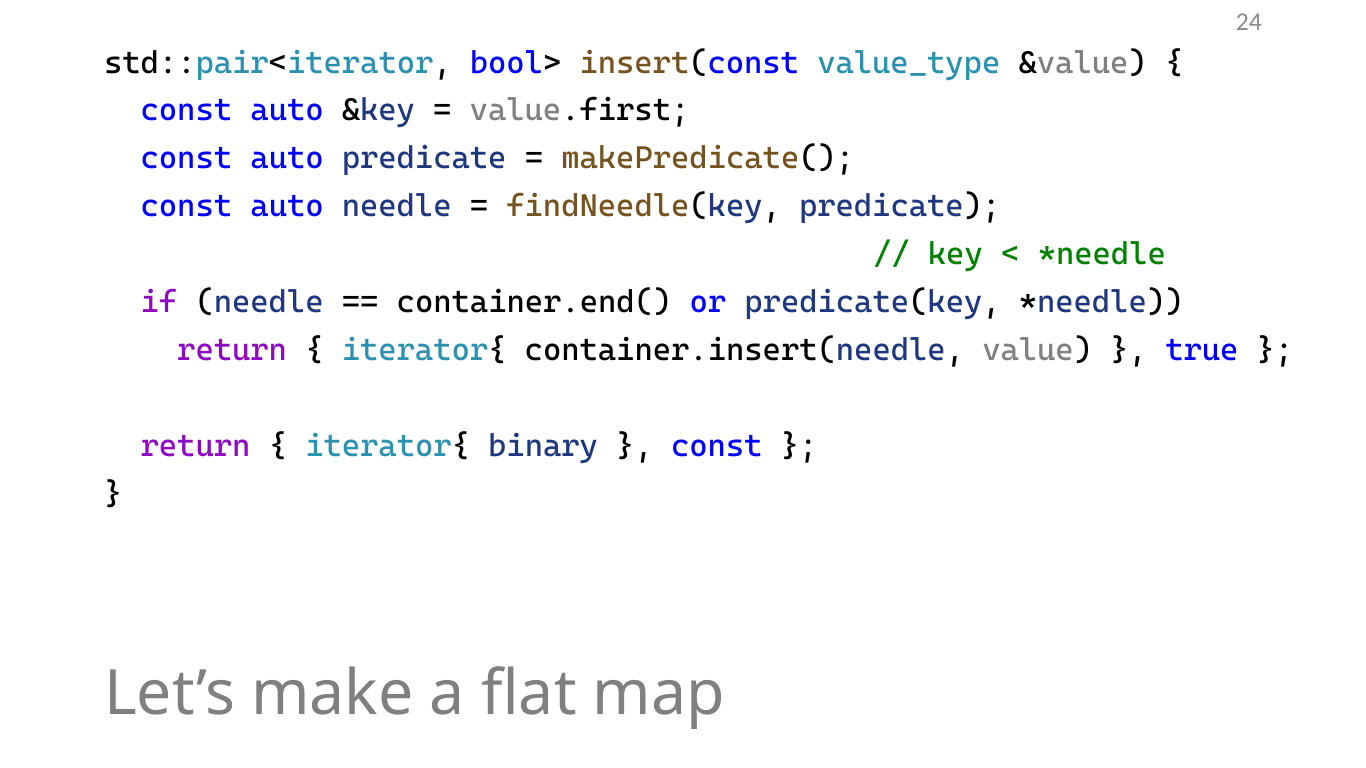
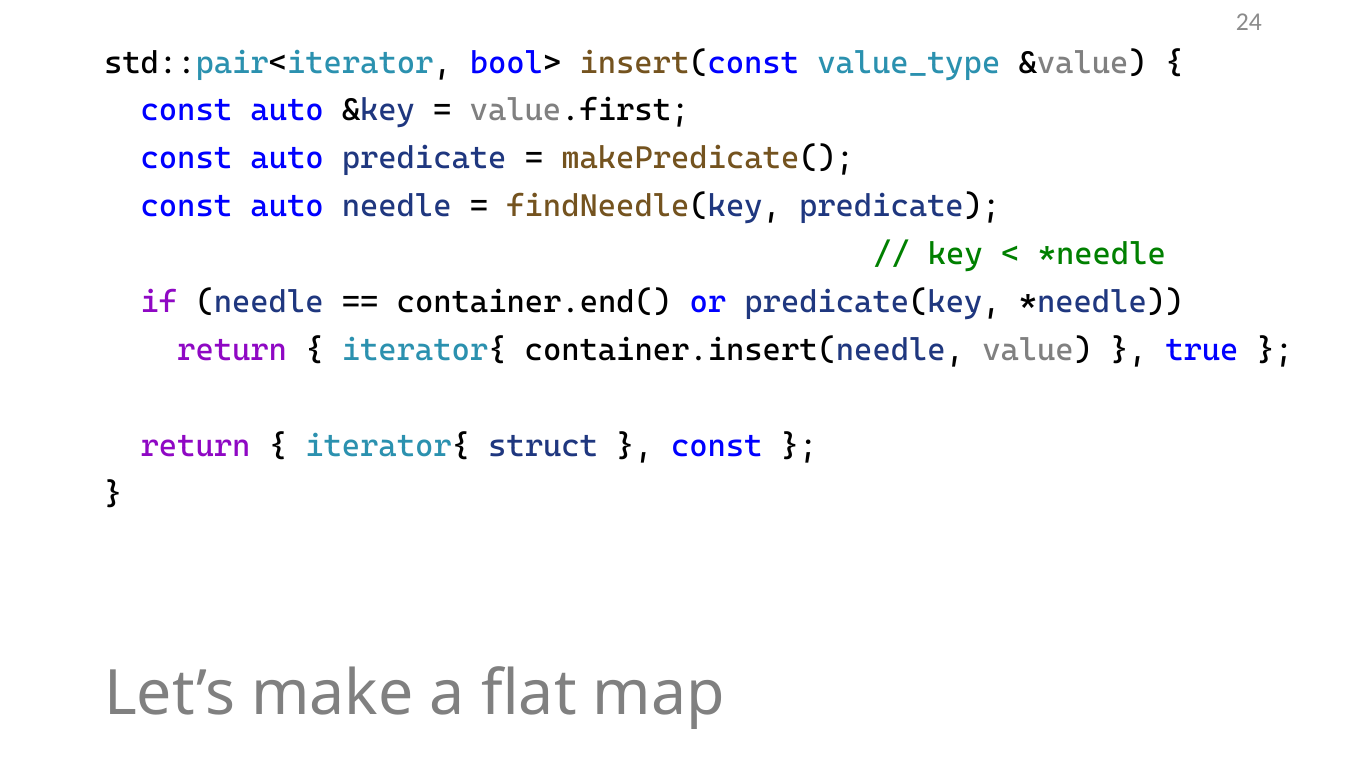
binary: binary -> struct (543, 447)
